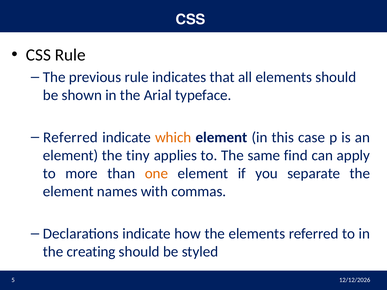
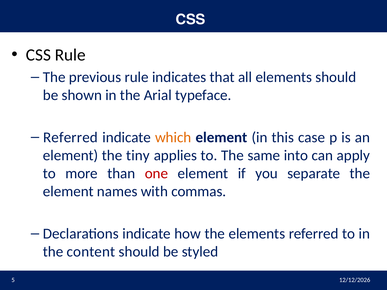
find: find -> into (296, 156)
one colour: orange -> red (156, 174)
creating: creating -> content (91, 252)
